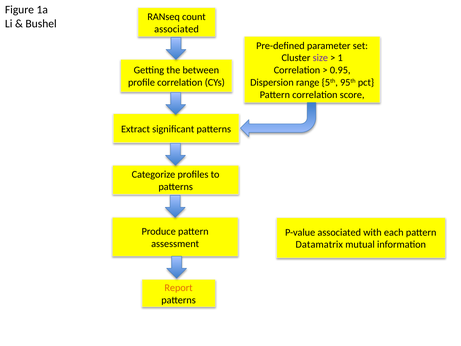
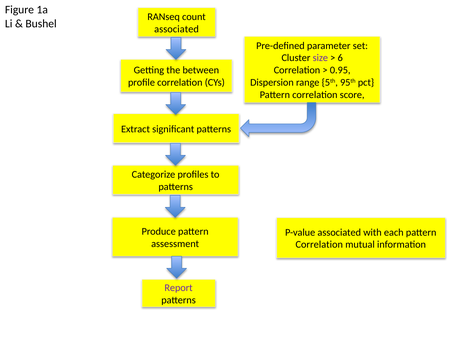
1: 1 -> 6 (340, 58)
Datamatrix: Datamatrix -> Correlation (319, 244)
Report colour: orange -> purple (179, 288)
